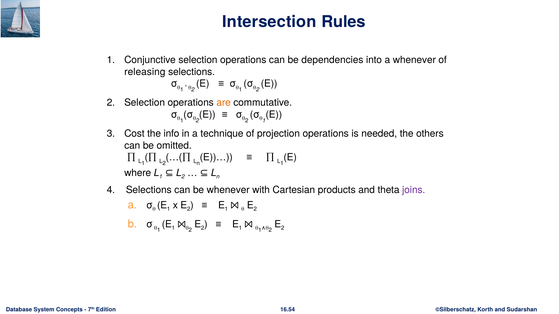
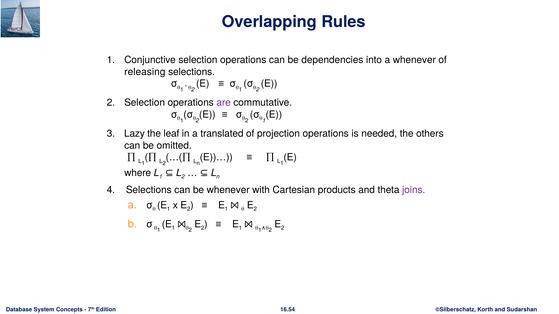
Intersection: Intersection -> Overlapping (269, 22)
are colour: orange -> purple (224, 103)
Cost: Cost -> Lazy (134, 134)
info: info -> leaf (171, 134)
technique: technique -> translated (222, 134)
